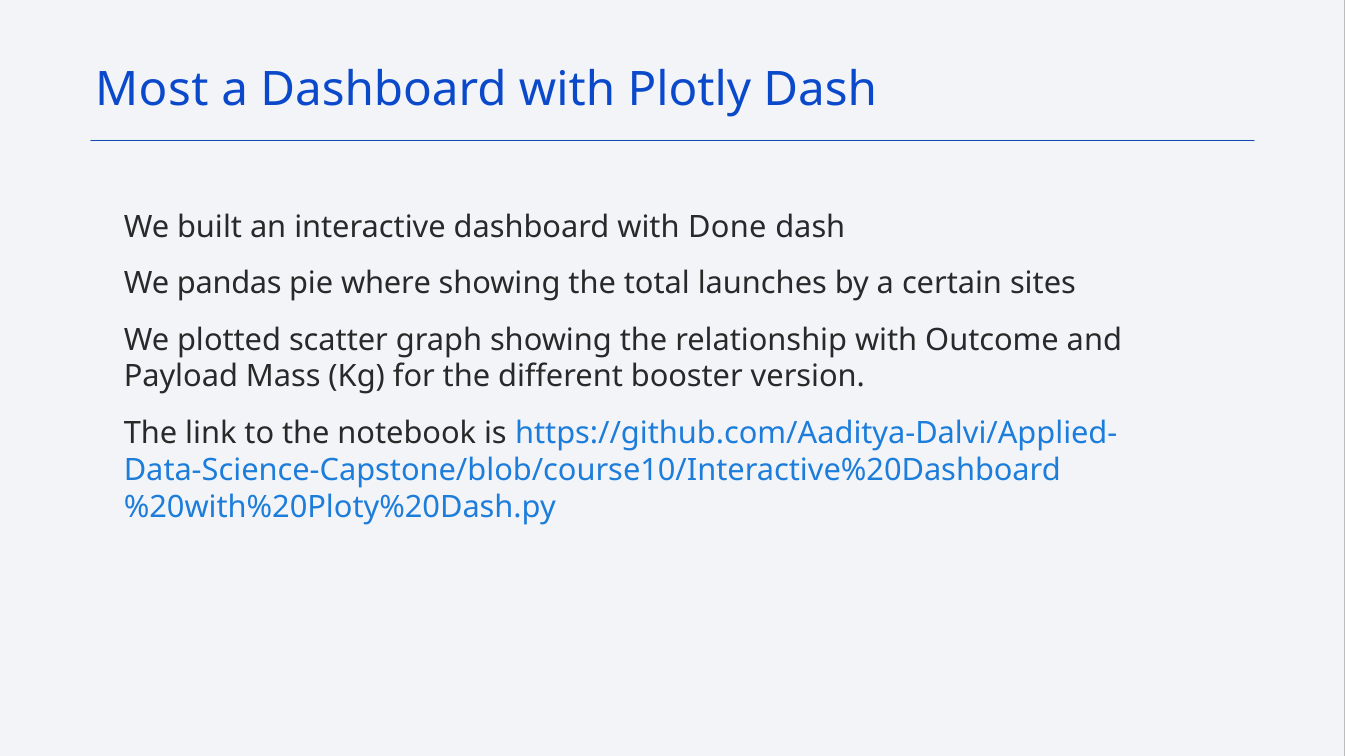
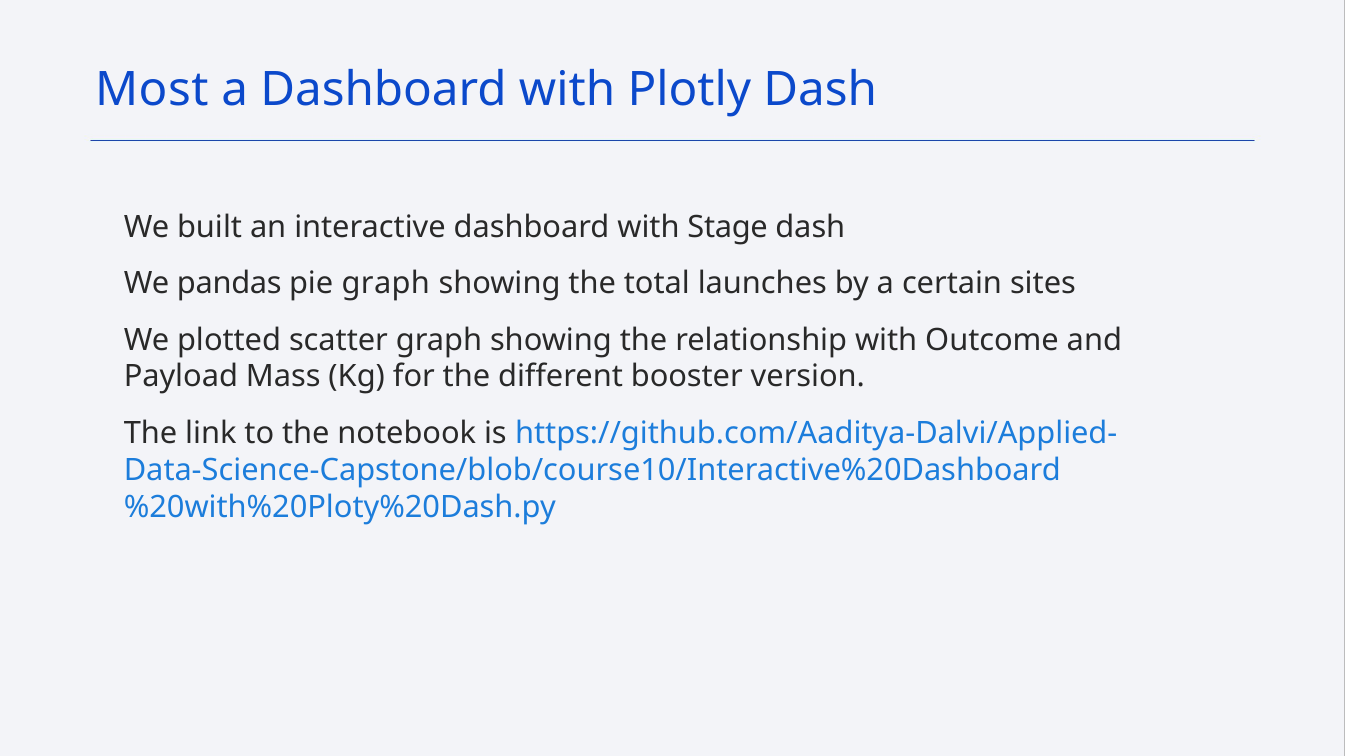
Done: Done -> Stage (728, 227)
pie where: where -> graph (386, 284)
